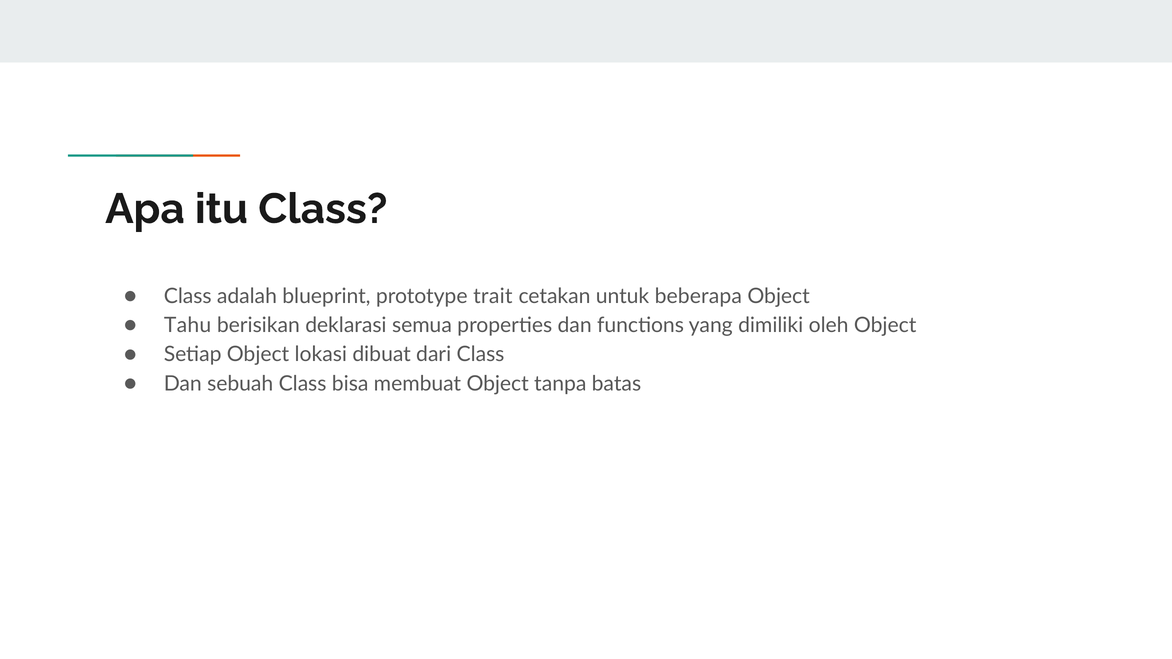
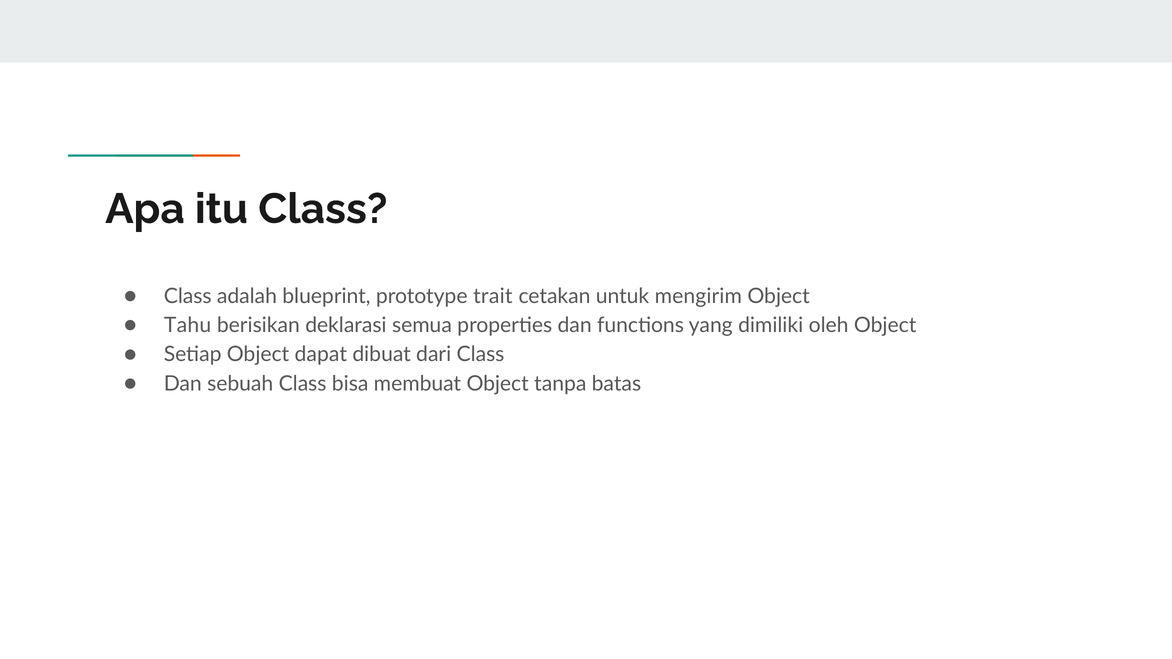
beberapa: beberapa -> mengirim (698, 296)
lokasi: lokasi -> dapat (321, 355)
